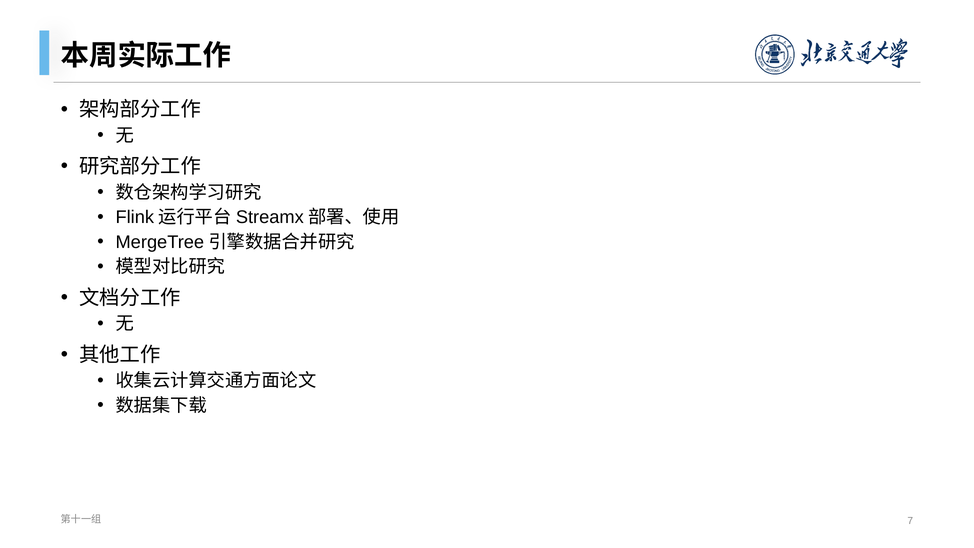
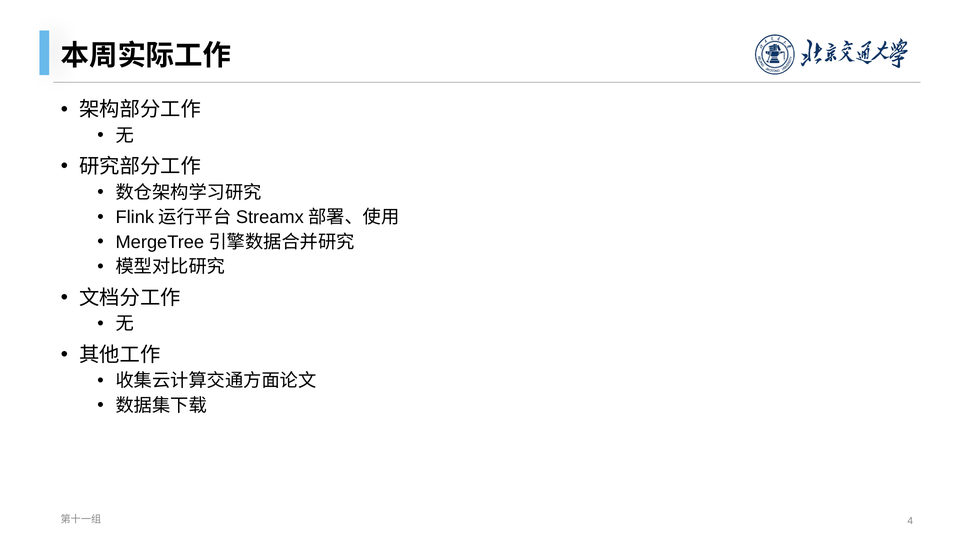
7: 7 -> 4 (910, 521)
